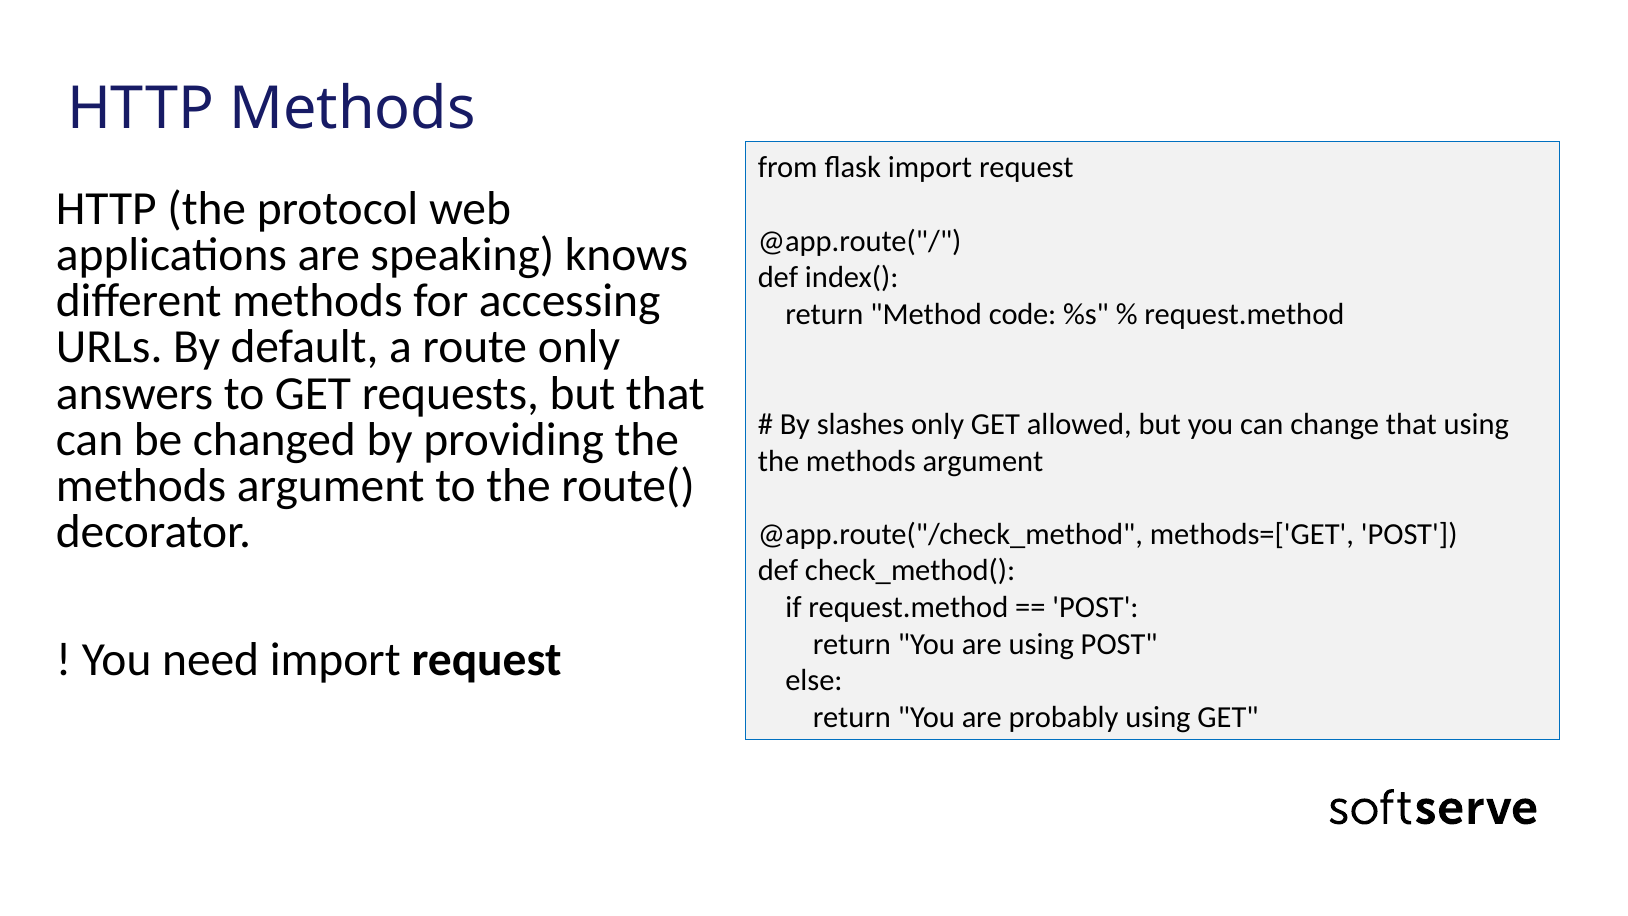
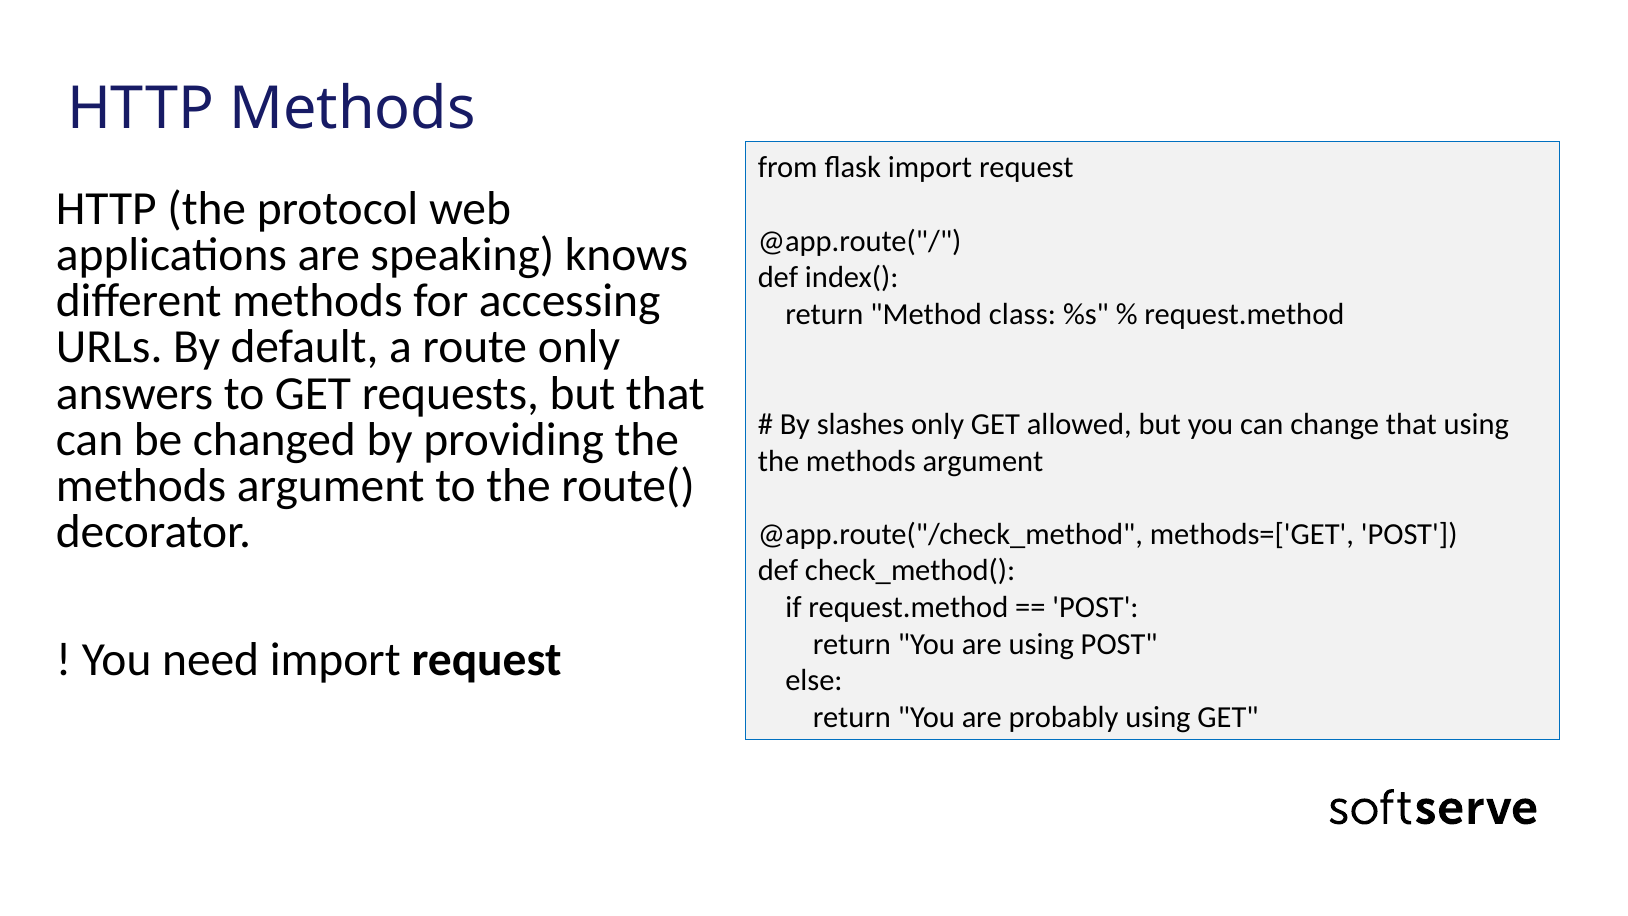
code: code -> class (1022, 314)
